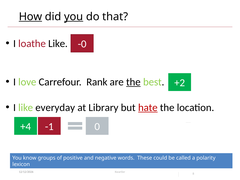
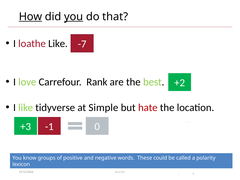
-0: -0 -> -7 (82, 44)
the underline: present -> none (133, 82)
everyday: everyday -> tidyverse (55, 108)
Library: Library -> Simple (103, 108)
hate underline: present -> none (148, 108)
+4: +4 -> +3 (26, 127)
